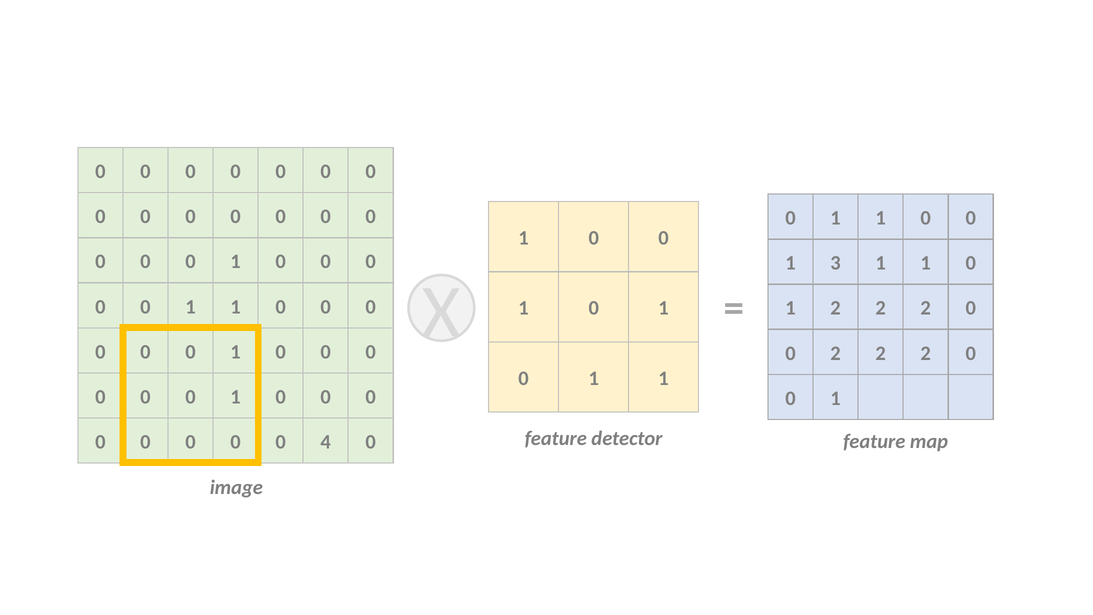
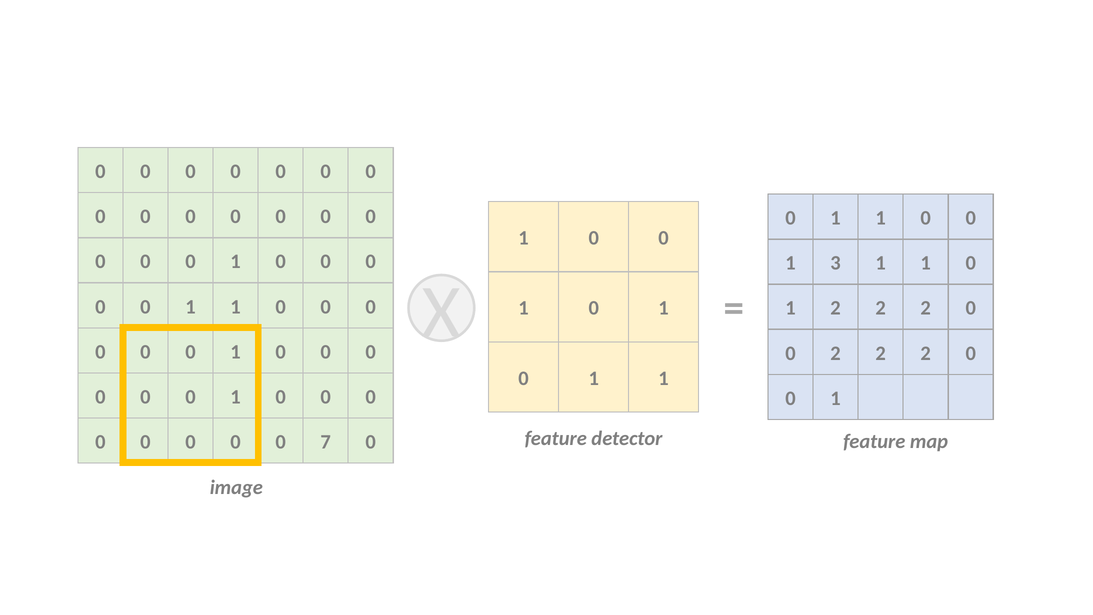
4: 4 -> 7 (326, 442)
